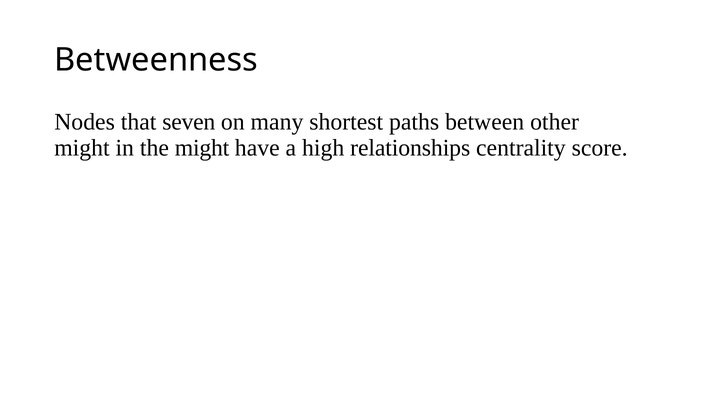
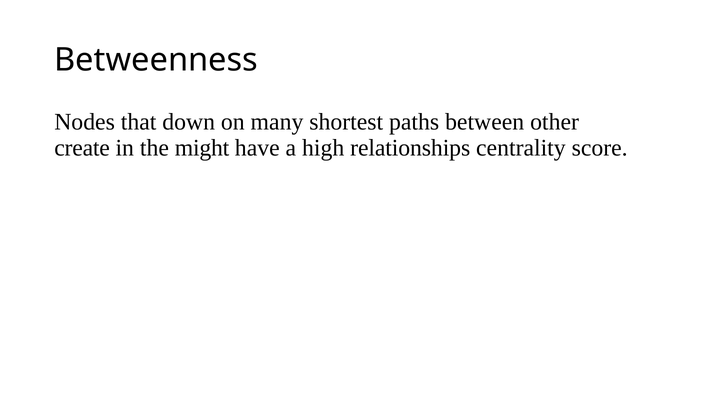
seven: seven -> down (189, 122)
might: might -> create (82, 148)
